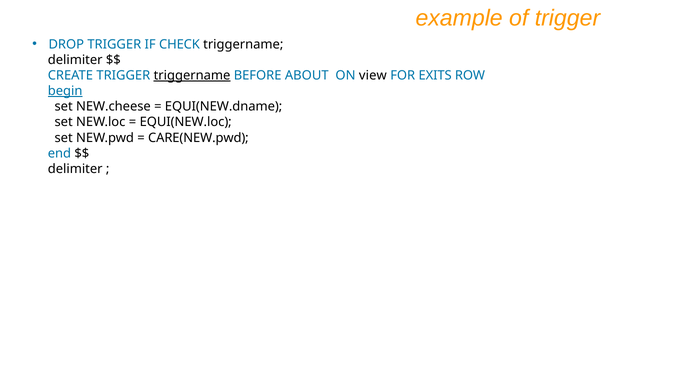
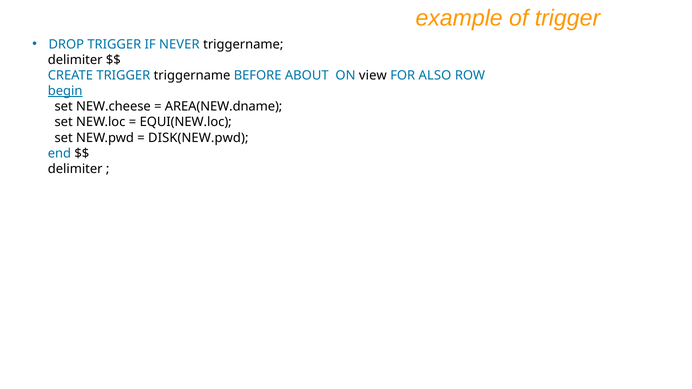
CHECK: CHECK -> NEVER (179, 44)
triggername underline: present -> none (192, 76)
EXITS: EXITS -> ALSO (435, 76)
EQUI(NEW.dname: EQUI(NEW.dname -> AREA(NEW.dname (224, 107)
CARE(NEW.pwd: CARE(NEW.pwd -> DISK(NEW.pwd (198, 138)
